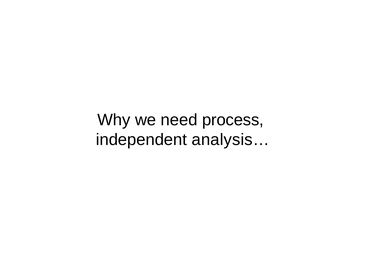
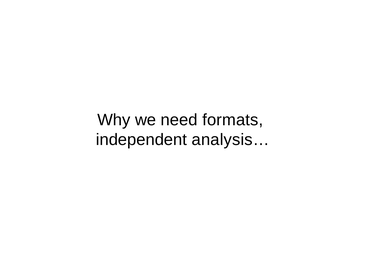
process: process -> formats (233, 120)
